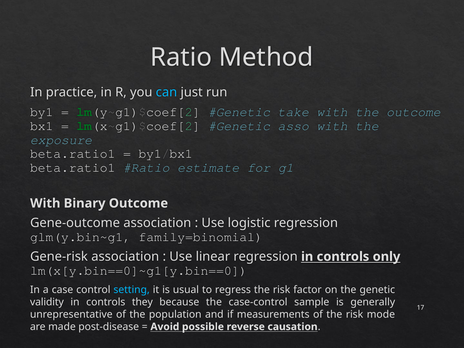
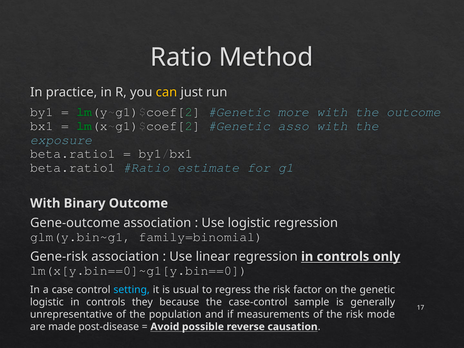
can colour: light blue -> yellow (166, 92)
take: take -> more (293, 112)
validity: validity -> logistic (47, 302)
